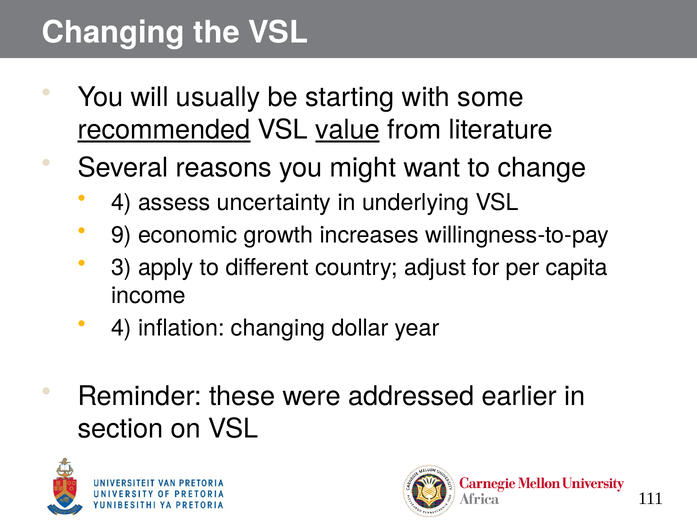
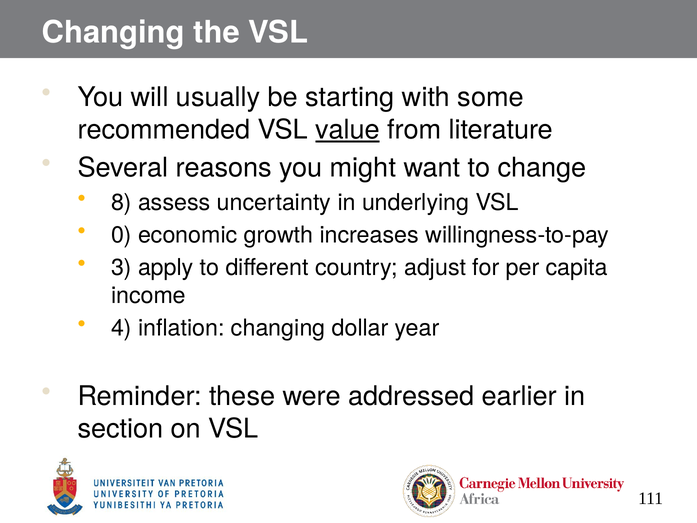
recommended underline: present -> none (164, 130)
4: 4 -> 8 (121, 202)
9: 9 -> 0 (121, 235)
